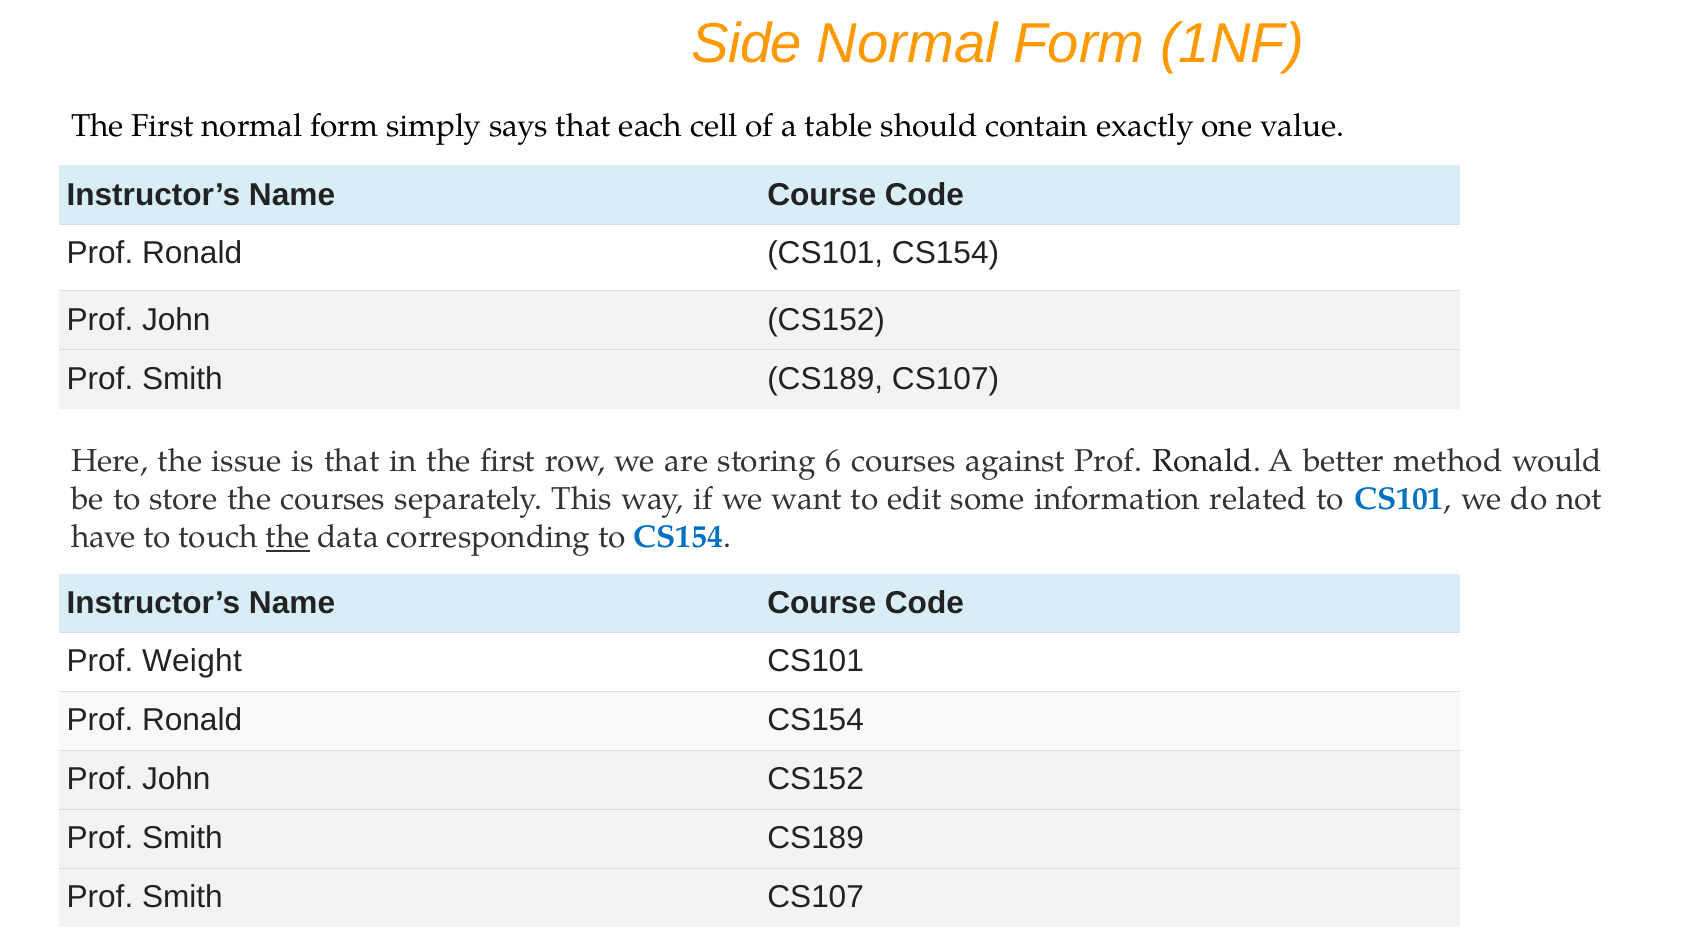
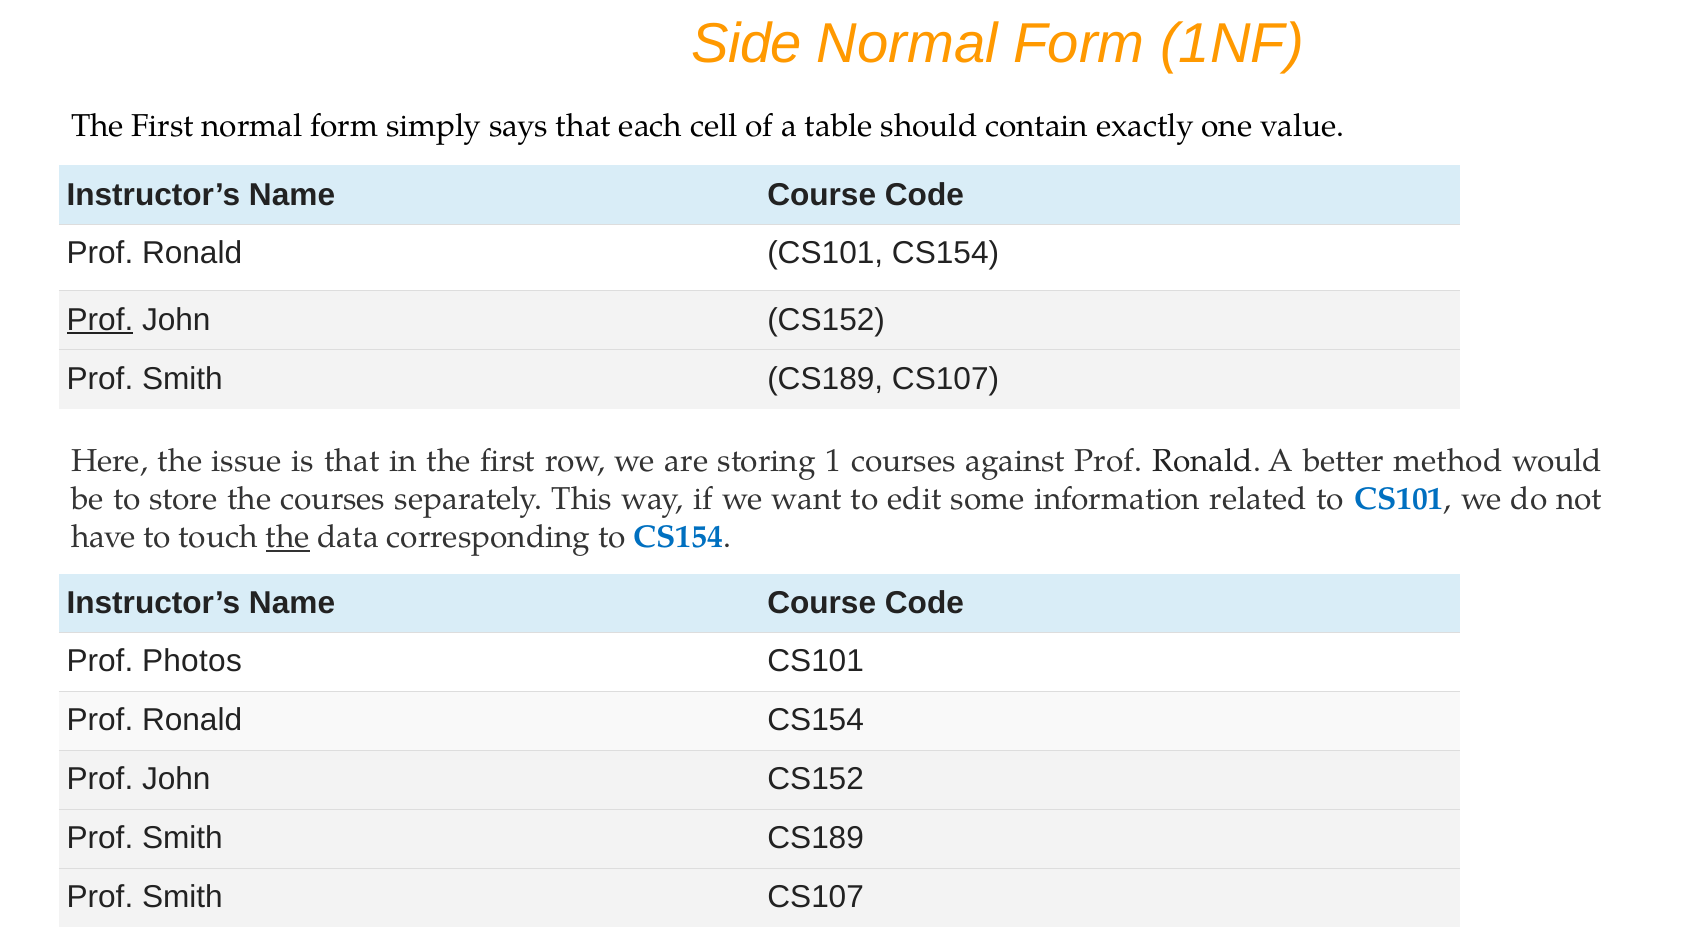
Prof underline: none -> present (100, 320)
6: 6 -> 1 (833, 462)
Weight: Weight -> Photos (192, 661)
